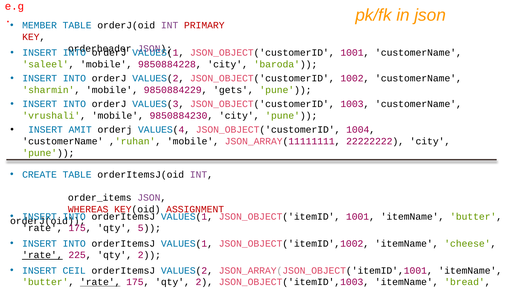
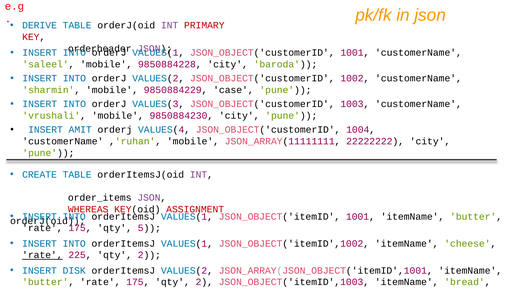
MEMBER: MEMBER -> DERIVE (40, 25)
gets: gets -> case (233, 90)
CEIL: CEIL -> DISK (74, 271)
rate underline: present -> none (100, 282)
